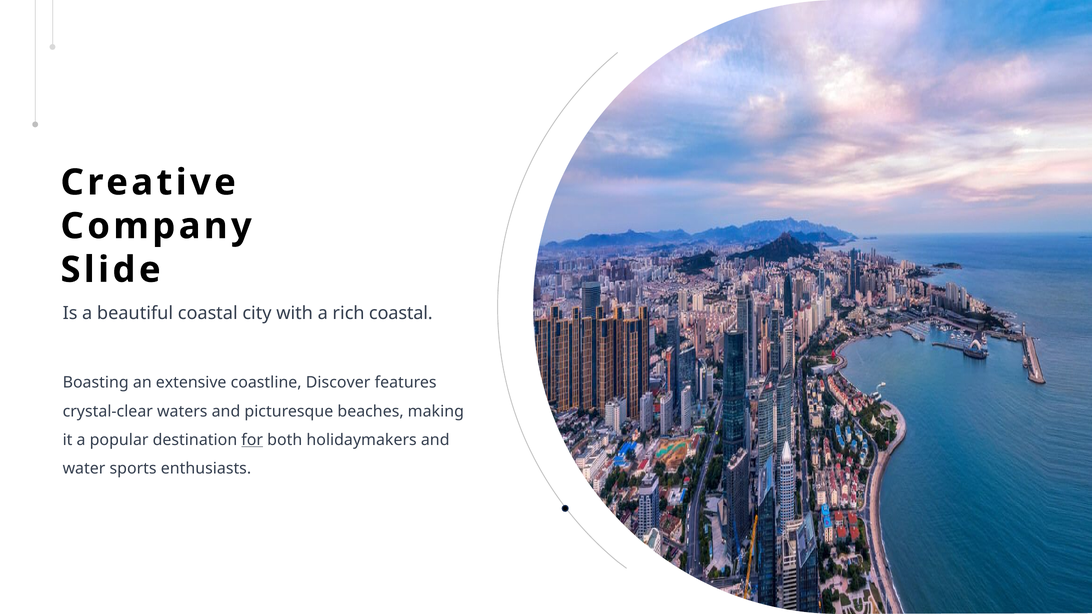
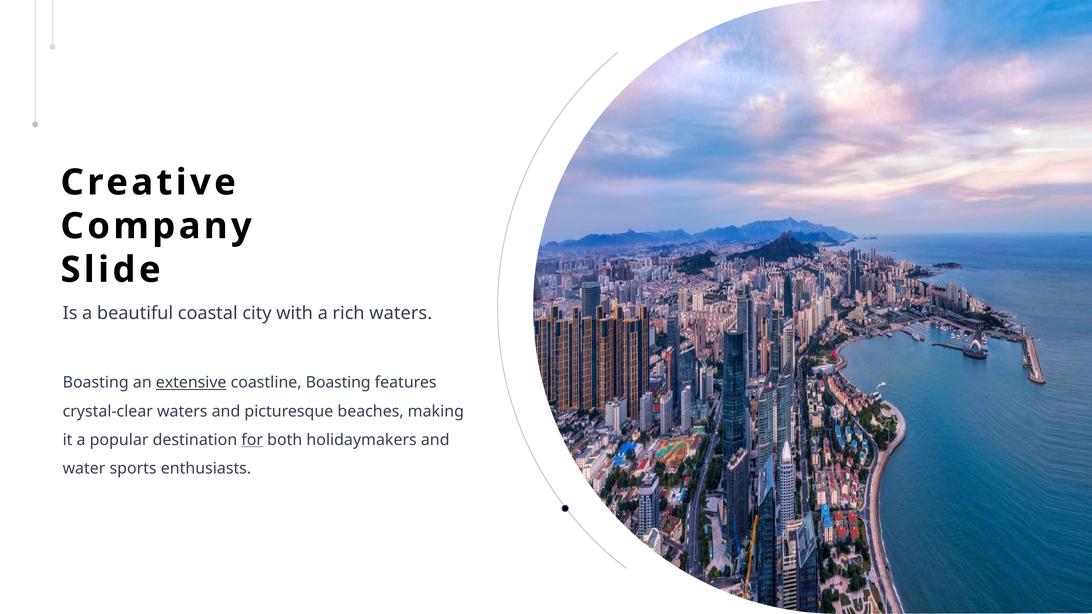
rich coastal: coastal -> waters (401, 313)
extensive underline: none -> present (191, 383)
coastline Discover: Discover -> Boasting (338, 383)
